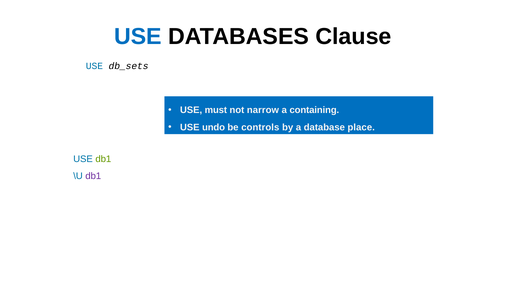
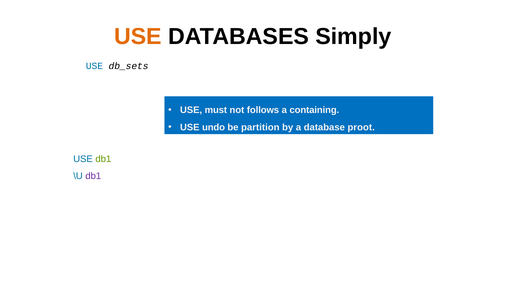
USE colour: blue -> orange (138, 37)
Clause: Clause -> Simply (353, 37)
narrow: narrow -> follows (263, 110)
controls: controls -> partition (260, 128)
place: place -> proot (361, 128)
